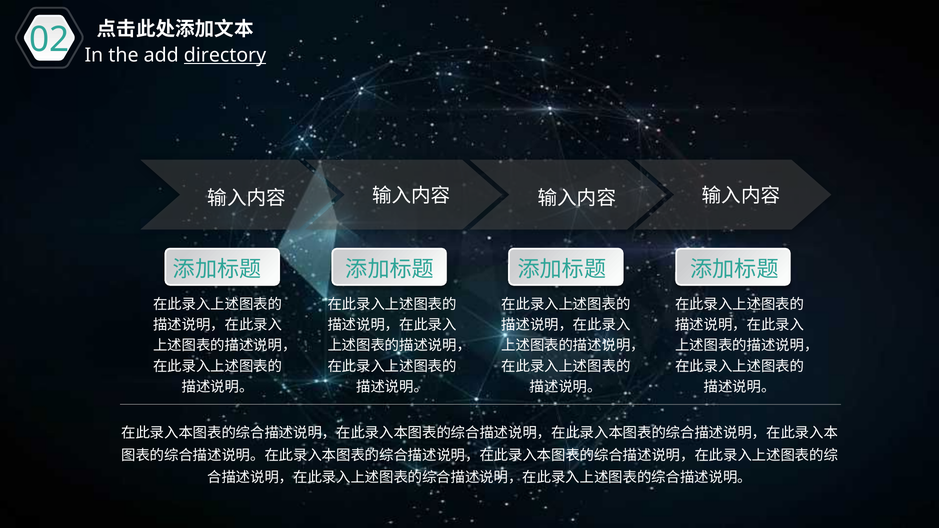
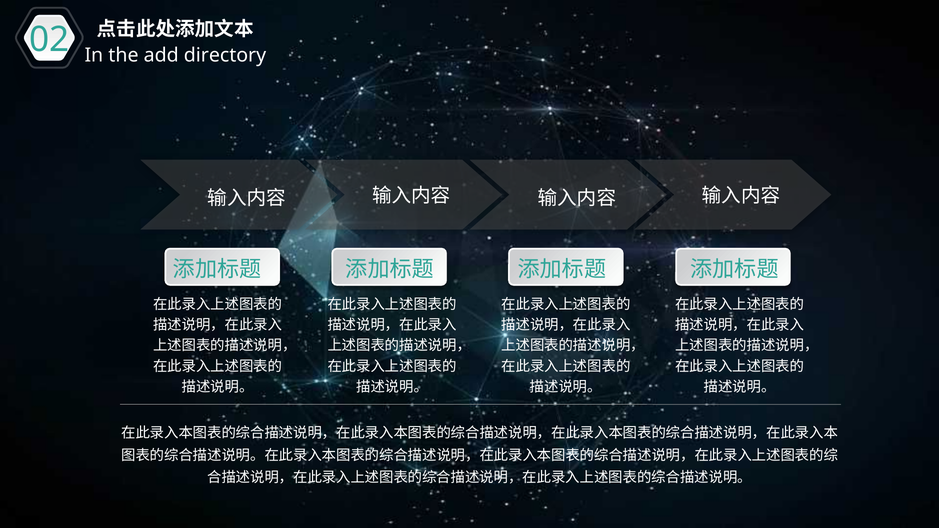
directory underline: present -> none (225, 55)
